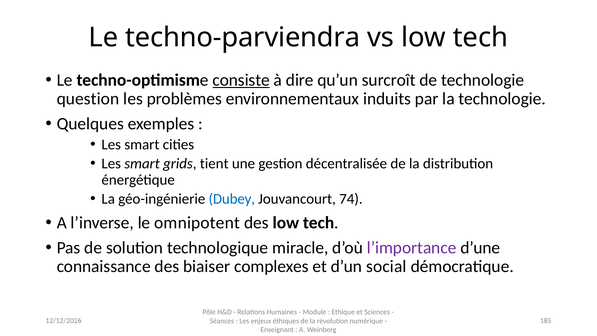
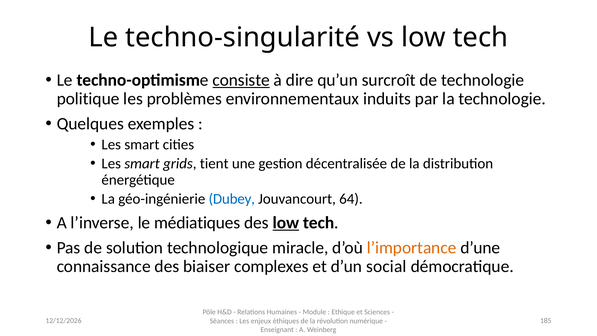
techno-parviendra: techno-parviendra -> techno-singularité (243, 37)
question: question -> politique (88, 99)
74: 74 -> 64 (351, 199)
omnipotent: omnipotent -> médiatiques (197, 223)
low underline: none -> present (286, 223)
l’importance colour: purple -> orange (412, 248)
